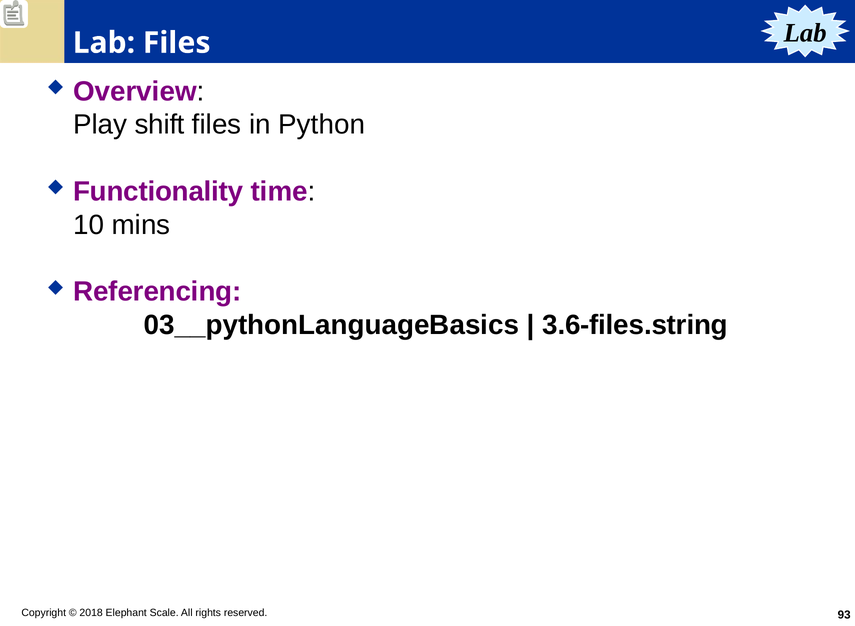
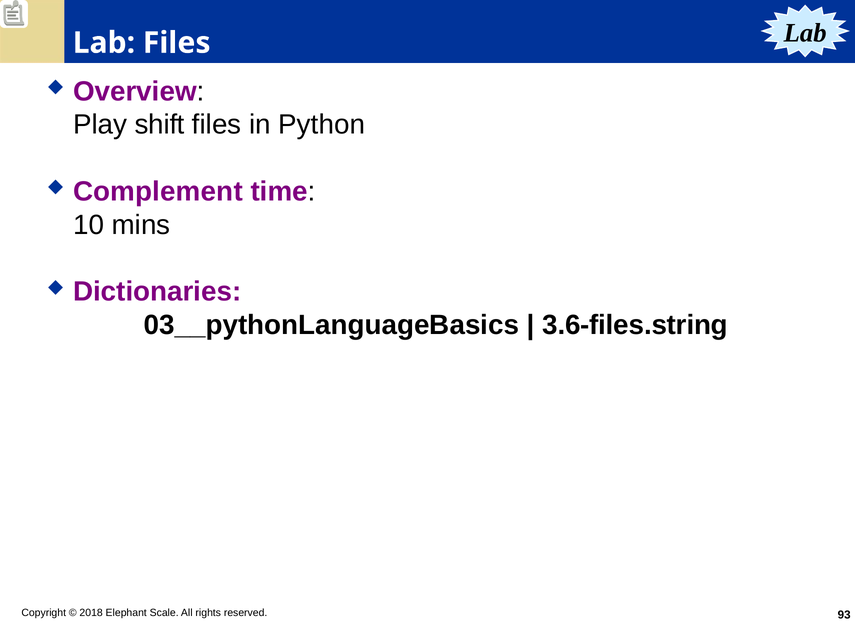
Functionality: Functionality -> Complement (158, 191)
Referencing: Referencing -> Dictionaries (157, 292)
